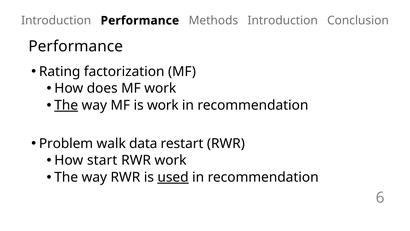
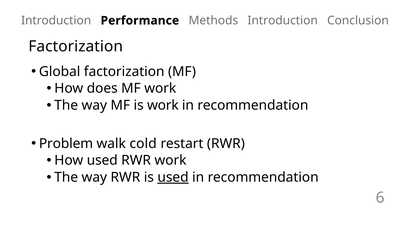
Performance: Performance -> Factorization (76, 46)
Rating: Rating -> Global (60, 71)
The underline: present -> none (66, 105)
data: data -> cold (143, 143)
How start: start -> used (102, 160)
